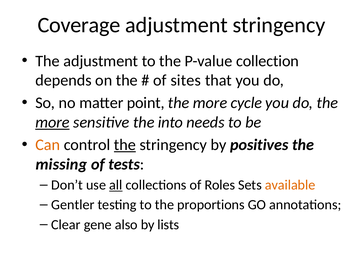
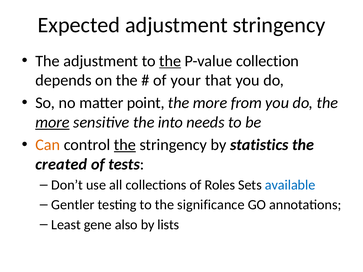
Coverage: Coverage -> Expected (79, 25)
the underline: none -> present (170, 61)
sites: sites -> your (186, 80)
cycle: cycle -> from (246, 103)
positives: positives -> statistics (259, 145)
missing: missing -> created (61, 164)
all underline: present -> none (116, 185)
available colour: orange -> blue (290, 185)
proportions: proportions -> significance (211, 205)
Clear: Clear -> Least (66, 225)
